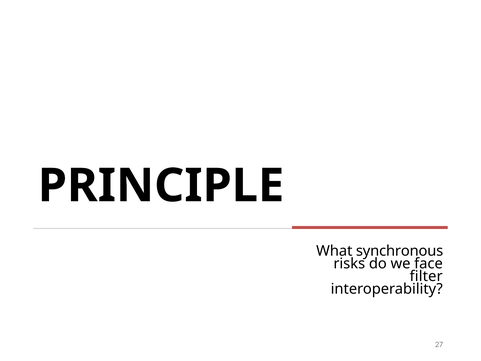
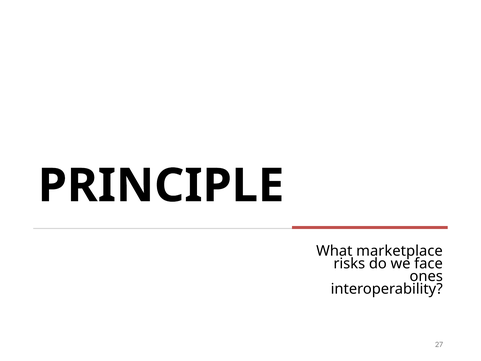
synchronous: synchronous -> marketplace (399, 251)
filter: filter -> ones (426, 276)
